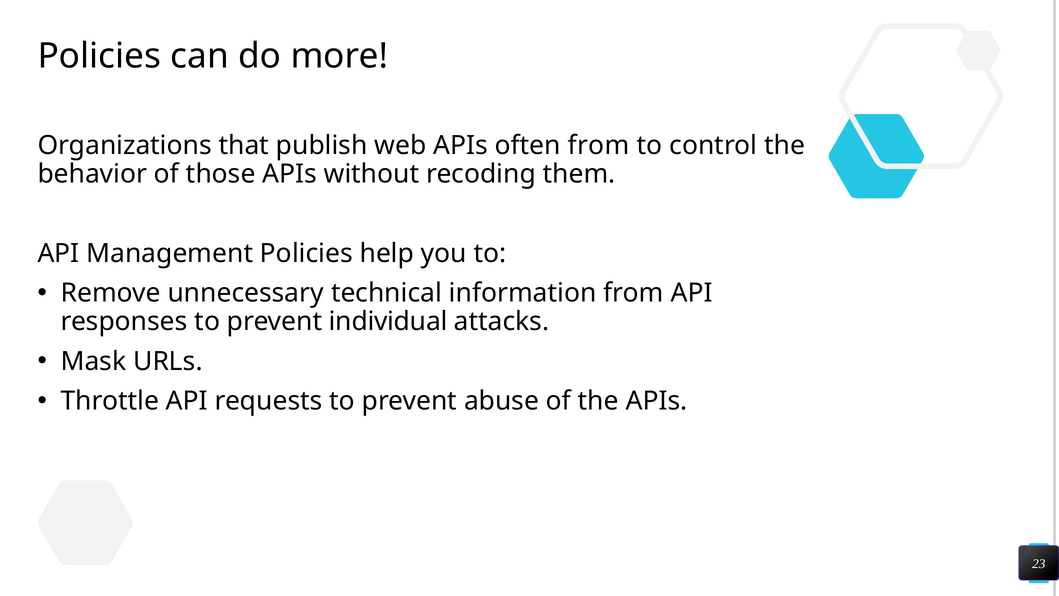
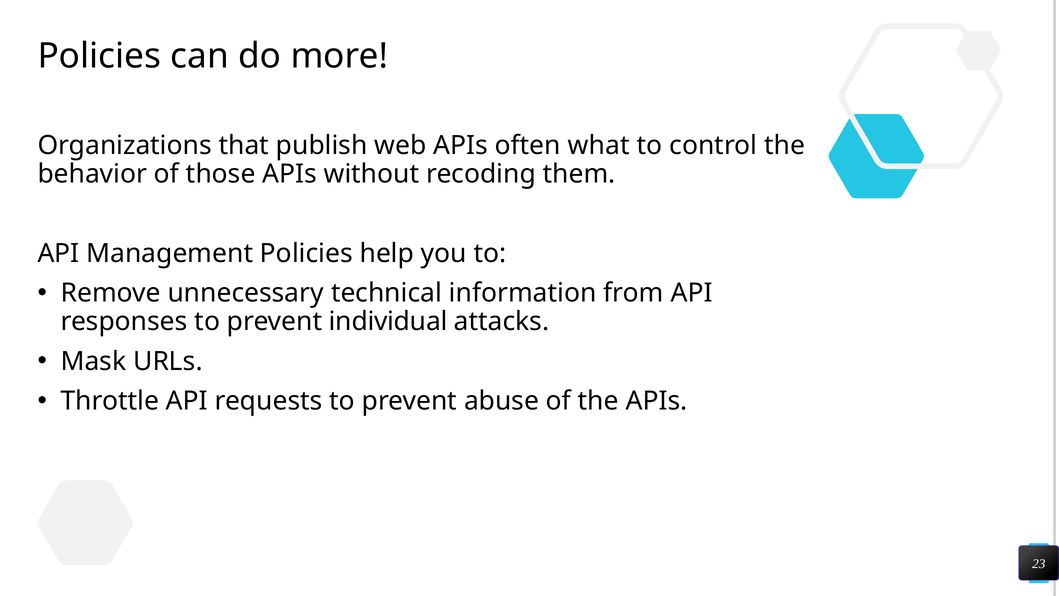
often from: from -> what (599, 145)
